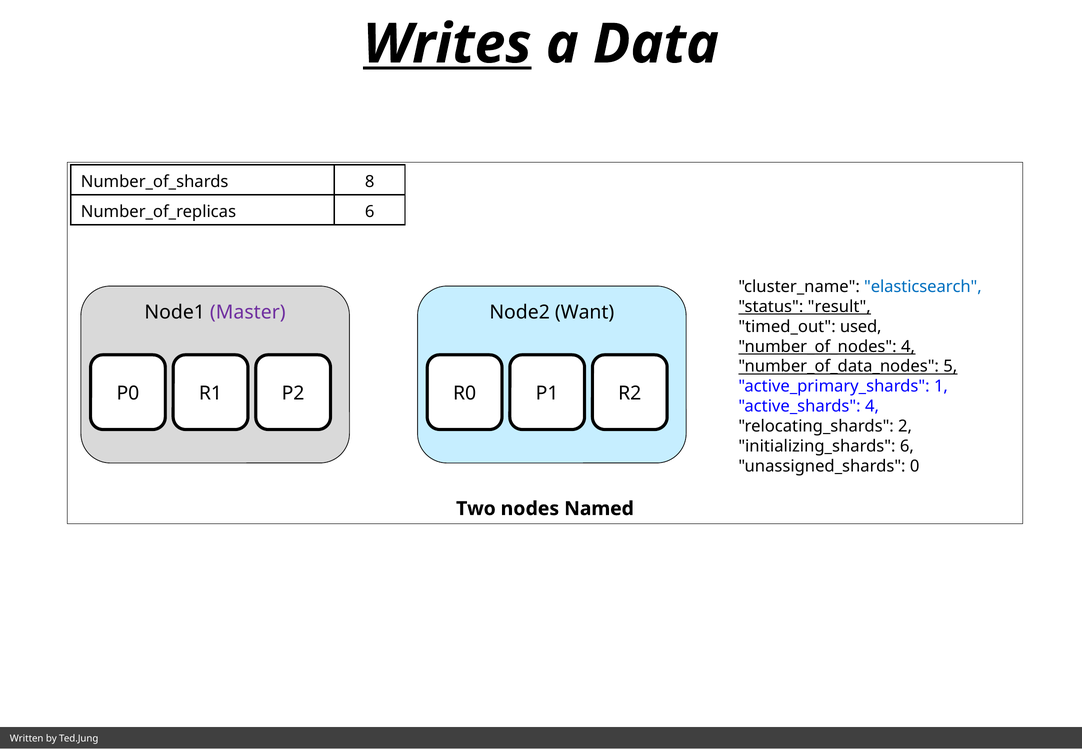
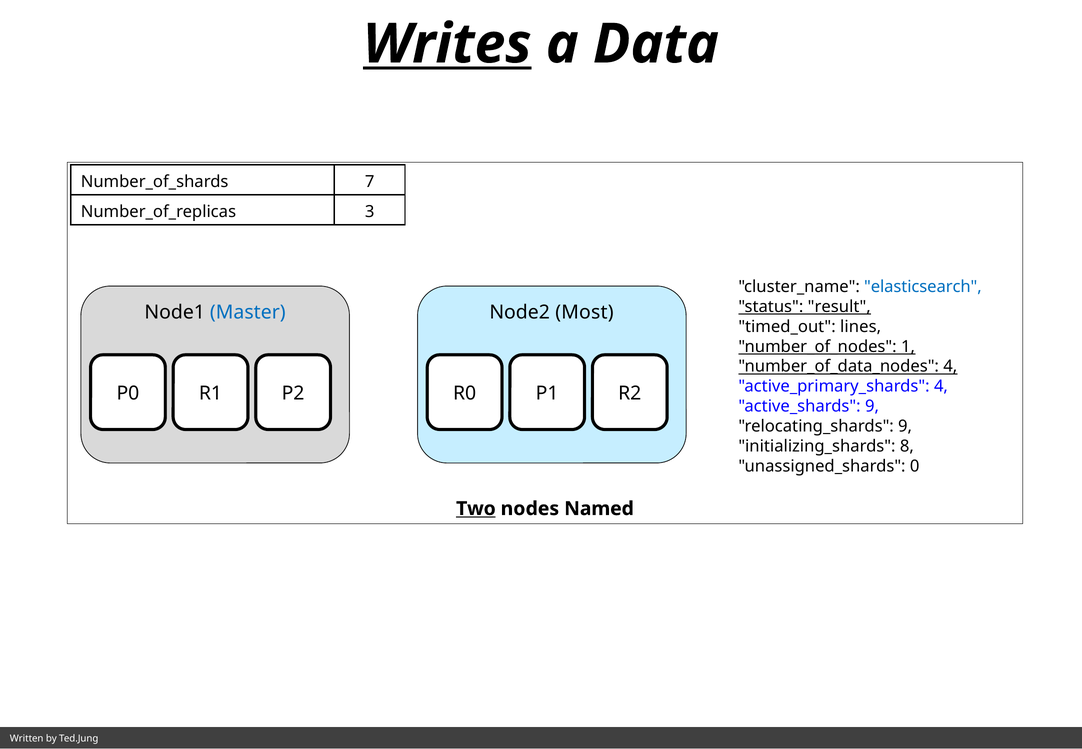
8: 8 -> 7 (370, 182)
6: 6 -> 3 (370, 212)
Master colour: purple -> blue (248, 313)
Want: Want -> Most (584, 313)
used: used -> lines (861, 327)
number_of_nodes 4: 4 -> 1 (908, 347)
number_of_data_nodes 5: 5 -> 4 (950, 367)
active_primary_shards 1: 1 -> 4 (941, 387)
active_shards 4: 4 -> 9 (872, 406)
relocating_shards 2: 2 -> 9 (905, 426)
initializing_shards 6: 6 -> 8 (907, 446)
Two underline: none -> present (476, 509)
